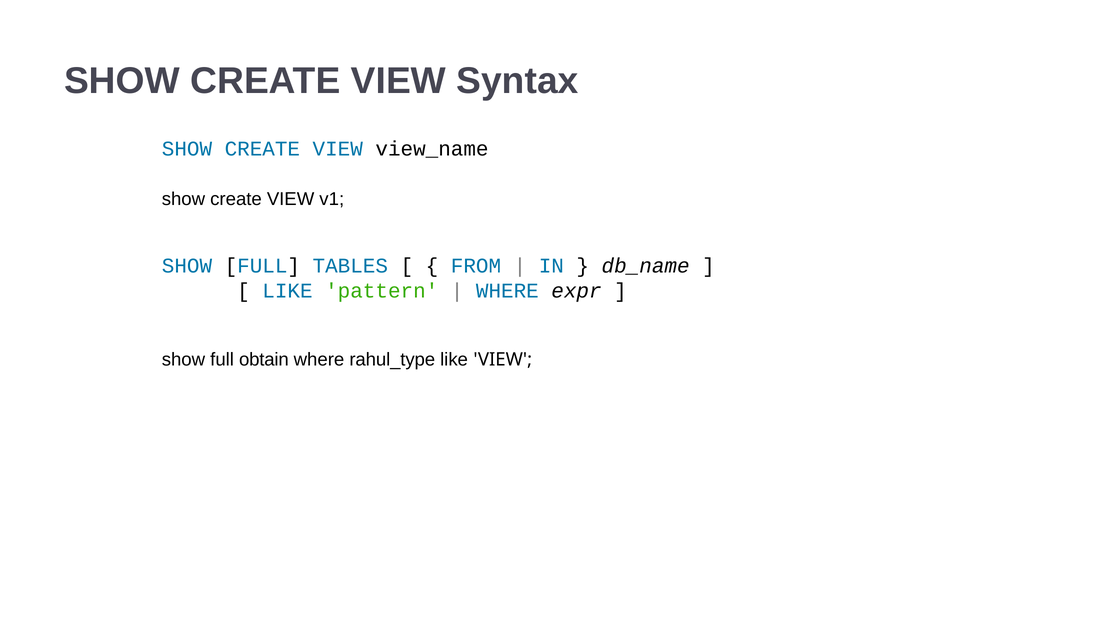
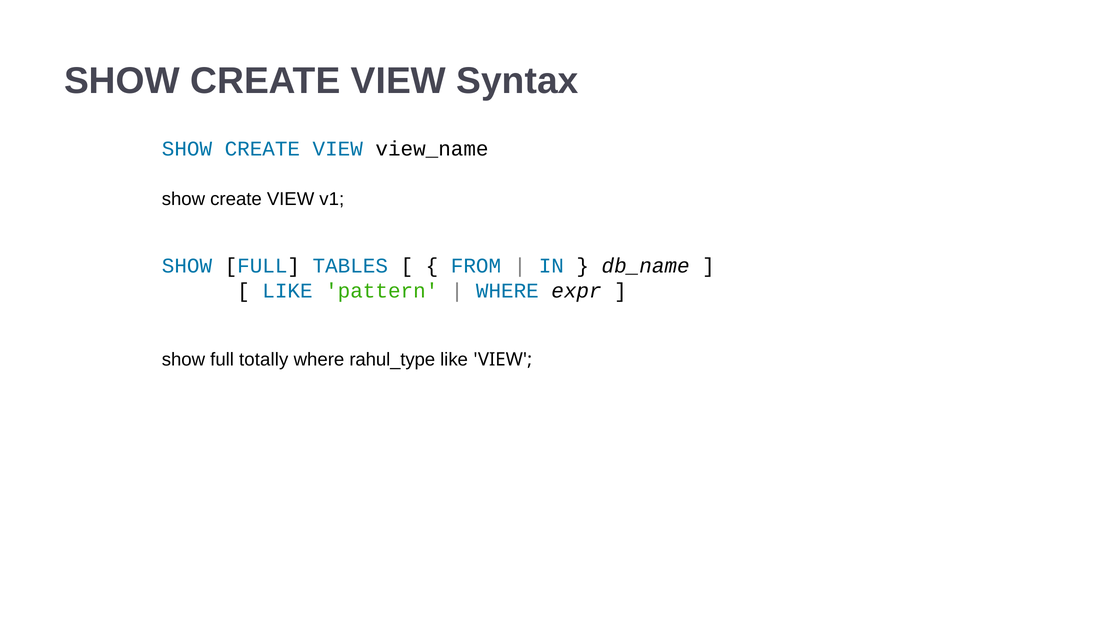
obtain: obtain -> totally (264, 360)
